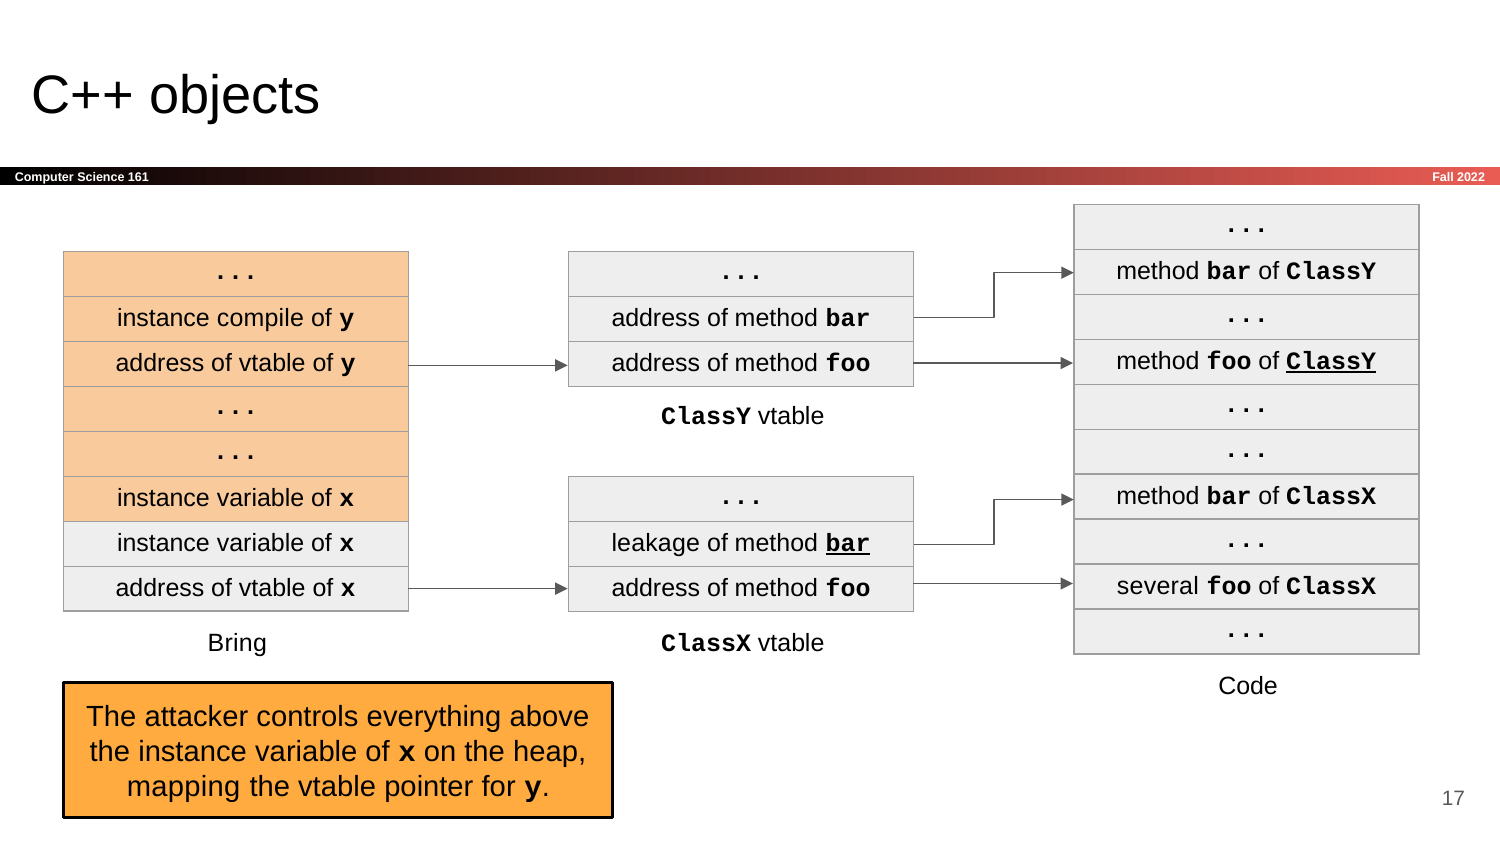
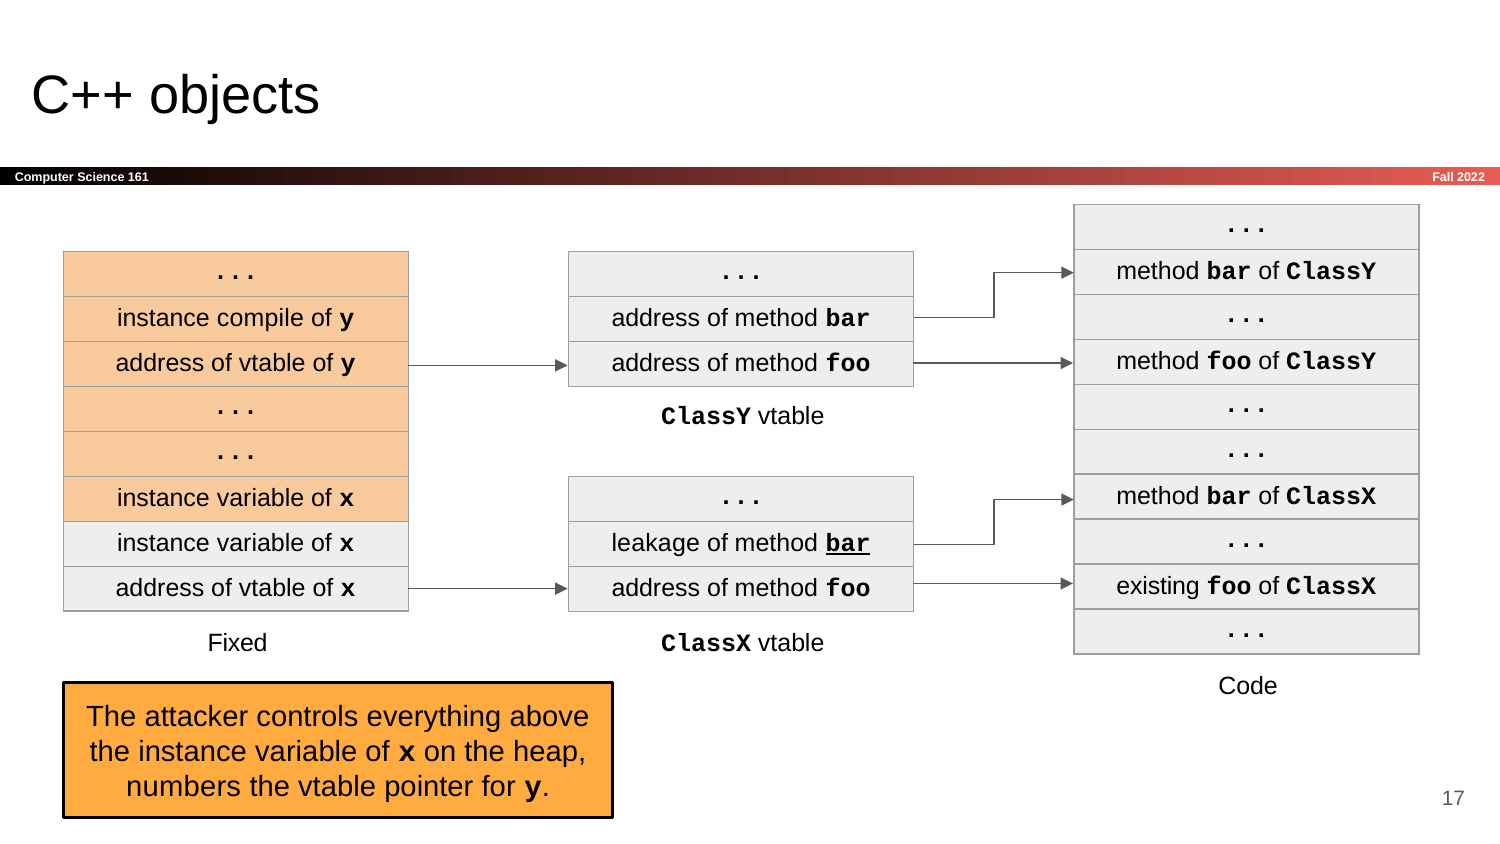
ClassY underline: present -> none (1331, 361)
several: several -> existing (1158, 586)
Bring: Bring -> Fixed (238, 643)
mapping: mapping -> numbers (184, 787)
